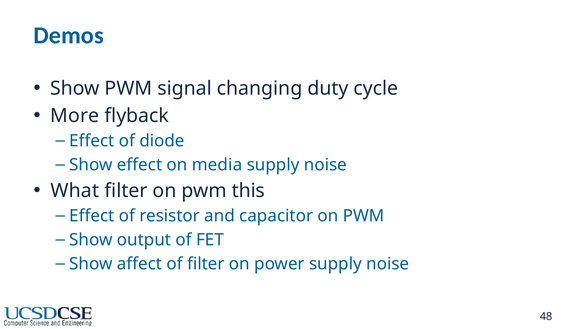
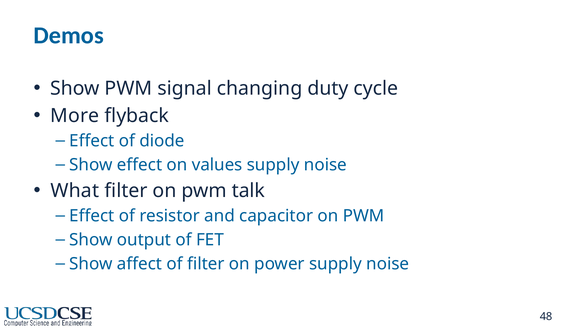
media: media -> values (217, 165)
this: this -> talk (248, 191)
